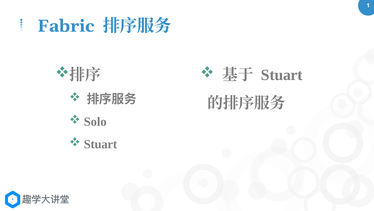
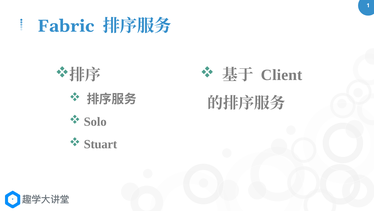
Stuart: Stuart -> Client (282, 75)
